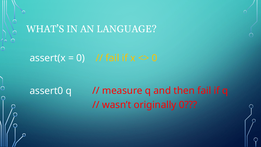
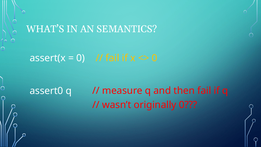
LANGUAGE: LANGUAGE -> SEMANTICS (127, 29)
